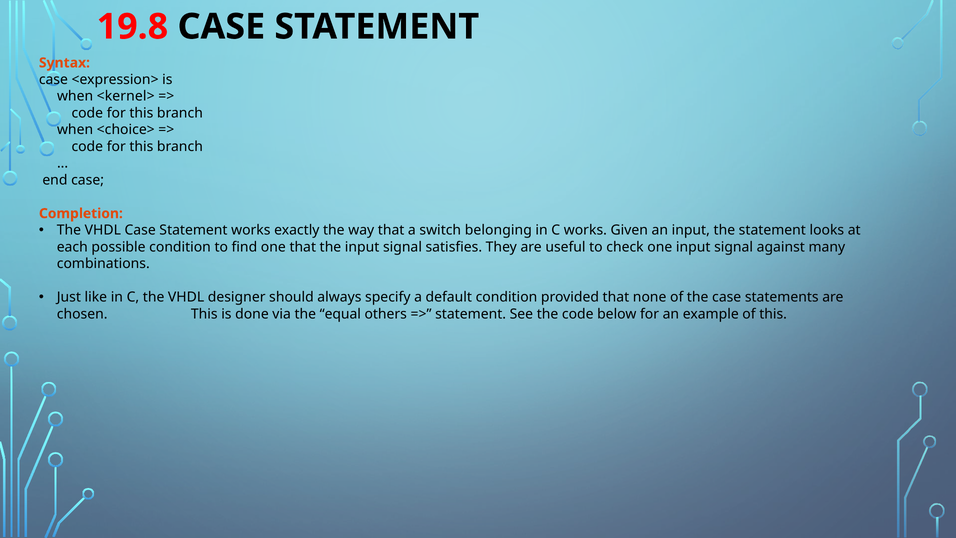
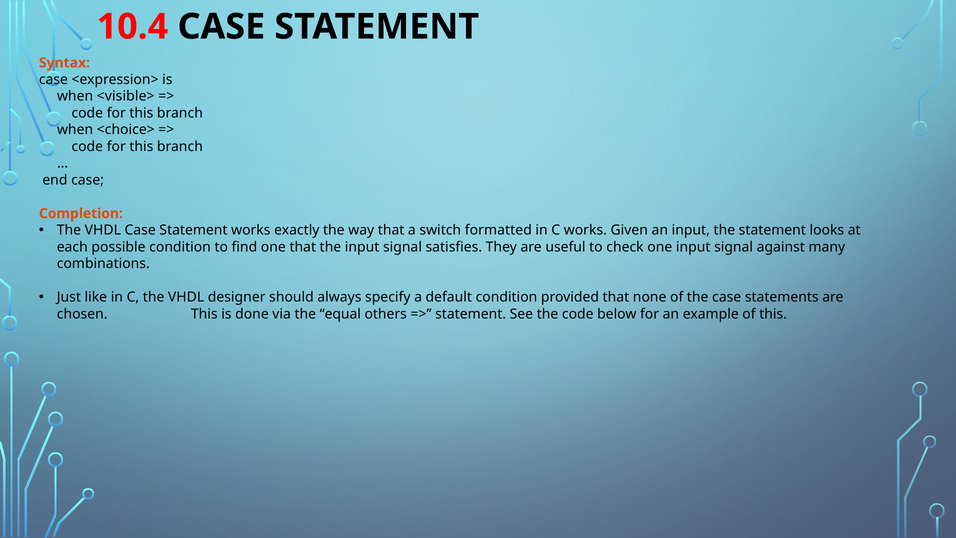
19.8: 19.8 -> 10.4 (132, 27)
<kernel>: <kernel> -> <visible> (126, 96)
belonging: belonging -> formatted (498, 230)
